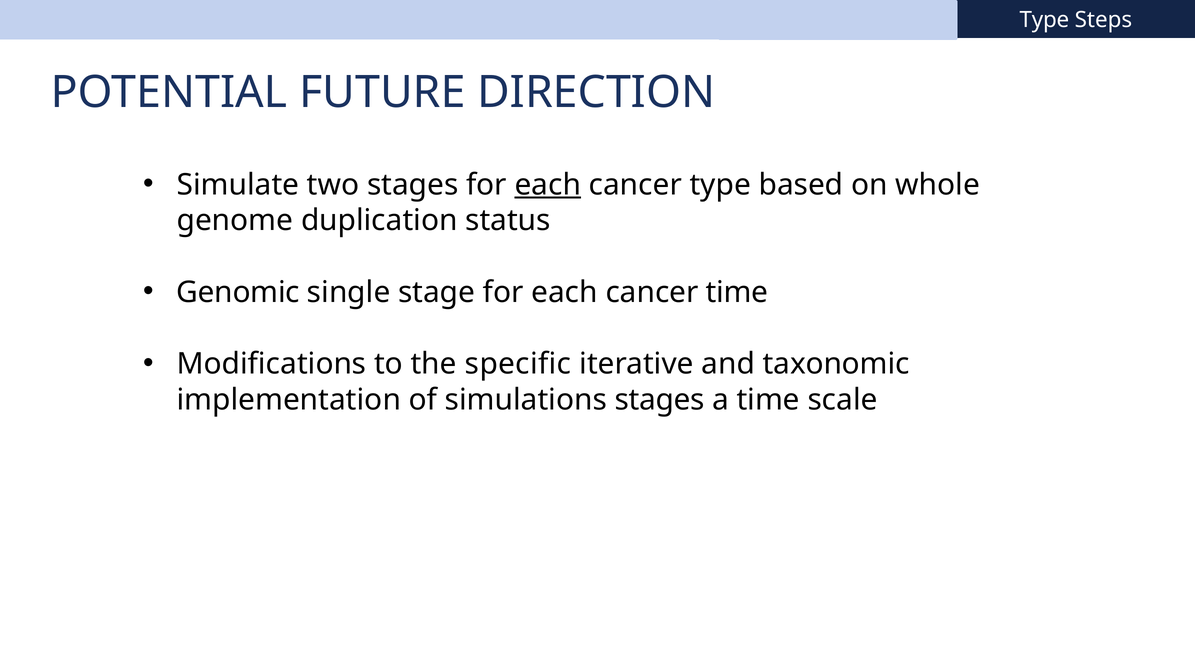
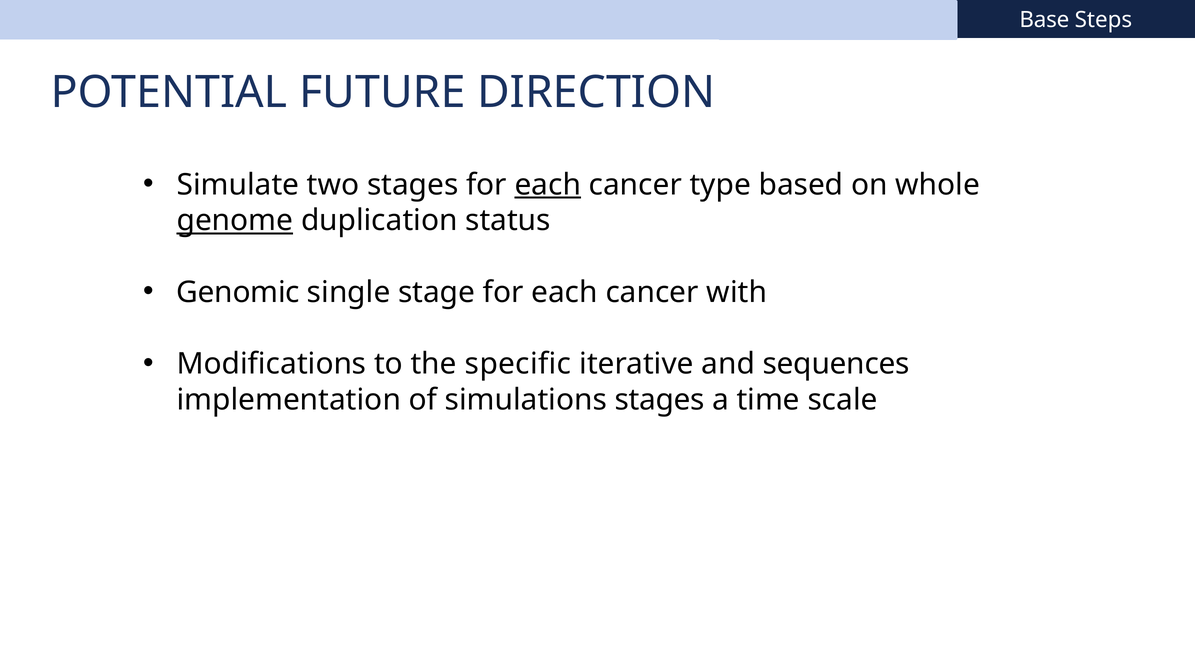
Type: Type -> Base (1044, 20)
genome underline: none -> present (235, 221)
cancer time: time -> with (737, 292)
taxonomic: taxonomic -> sequences (836, 364)
